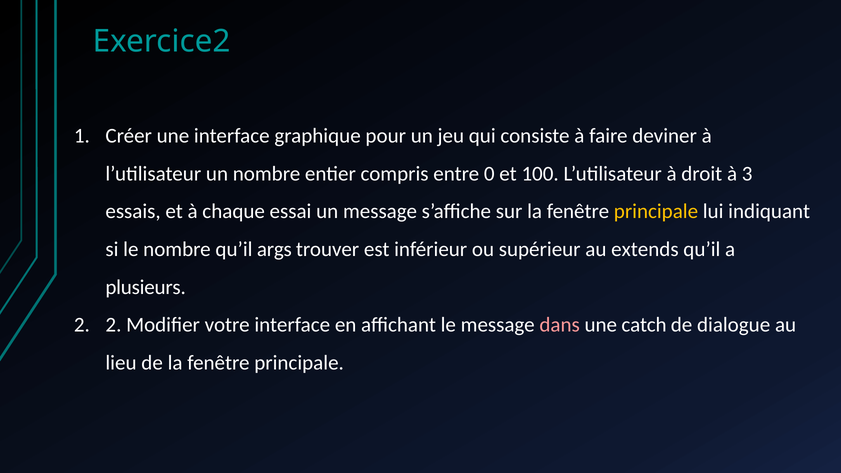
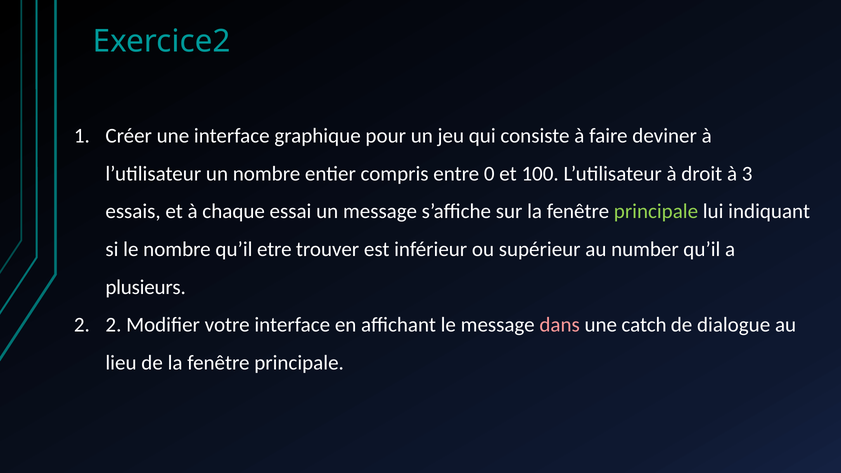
principale colour: yellow -> light green (656, 211)
args: args -> etre (274, 249)
extends: extends -> number (645, 249)
